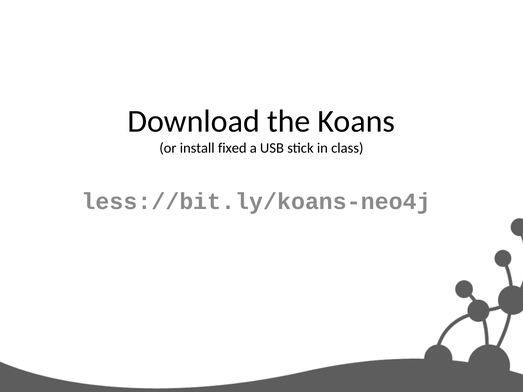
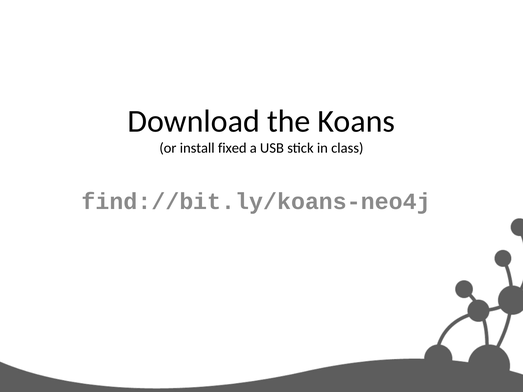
less://bit.ly/koans-neo4j: less://bit.ly/koans-neo4j -> find://bit.ly/koans-neo4j (256, 202)
